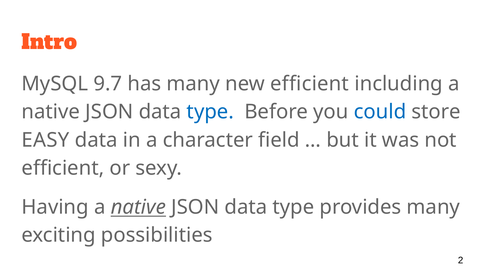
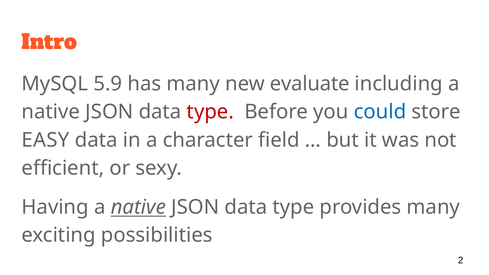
9.7: 9.7 -> 5.9 (108, 84)
new efficient: efficient -> evaluate (310, 84)
type colour: blue -> red (210, 112)
